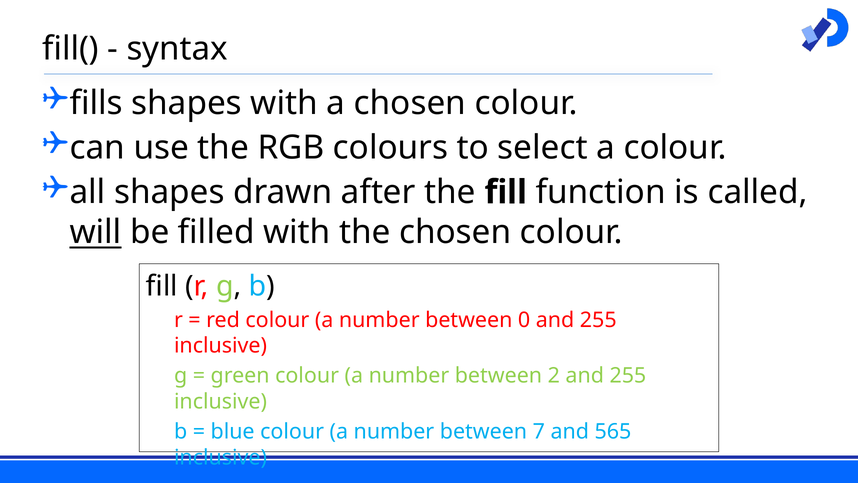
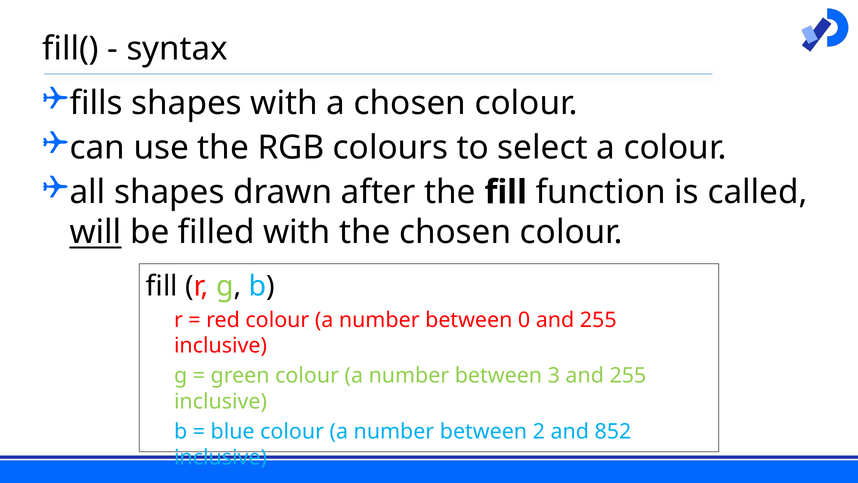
2: 2 -> 3 (554, 376)
7: 7 -> 2 (539, 431)
565: 565 -> 852 (613, 431)
